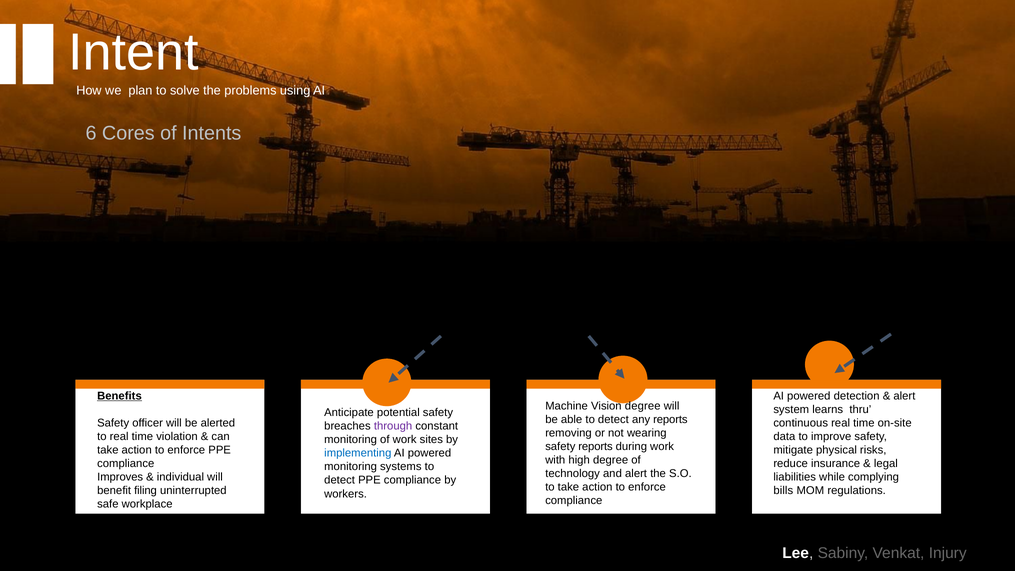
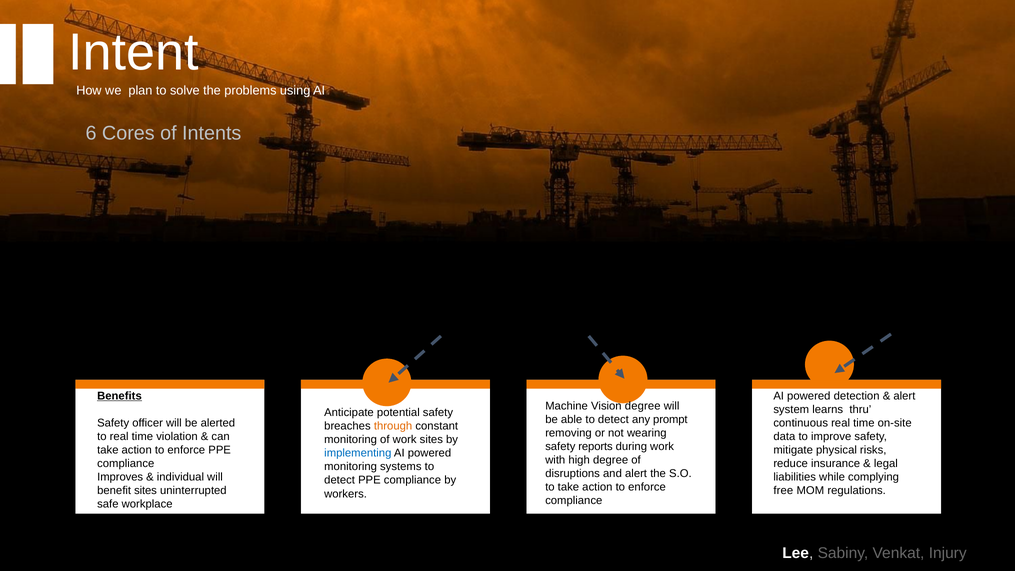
any reports: reports -> prompt (670, 419)
through colour: purple -> orange (393, 426)
technology: technology -> disruptions (573, 473)
benefit filing: filing -> sites (146, 490)
bills: bills -> free (783, 490)
